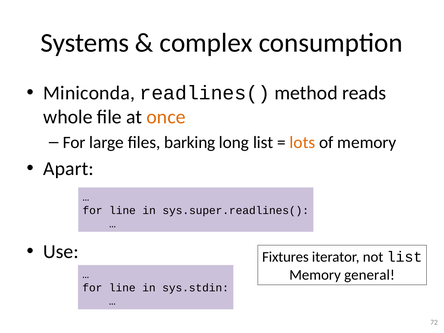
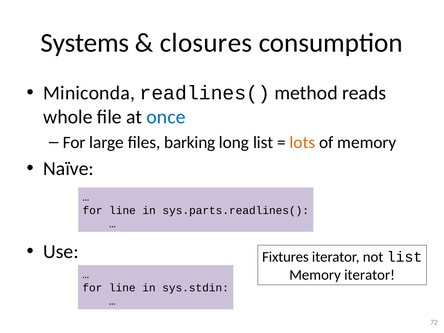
complex: complex -> closures (206, 43)
once colour: orange -> blue (166, 117)
Apart: Apart -> Naïve (69, 169)
sys.super.readlines(: sys.super.readlines( -> sys.parts.readlines( (236, 210)
Memory general: general -> iterator (370, 275)
